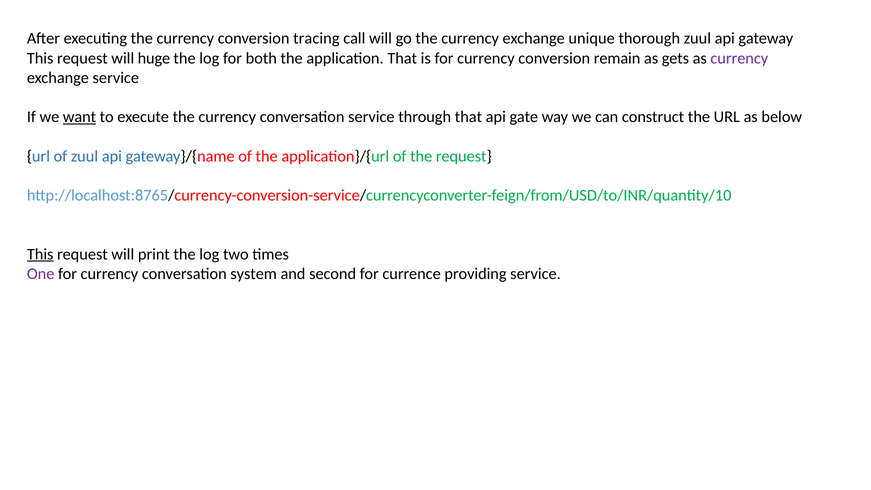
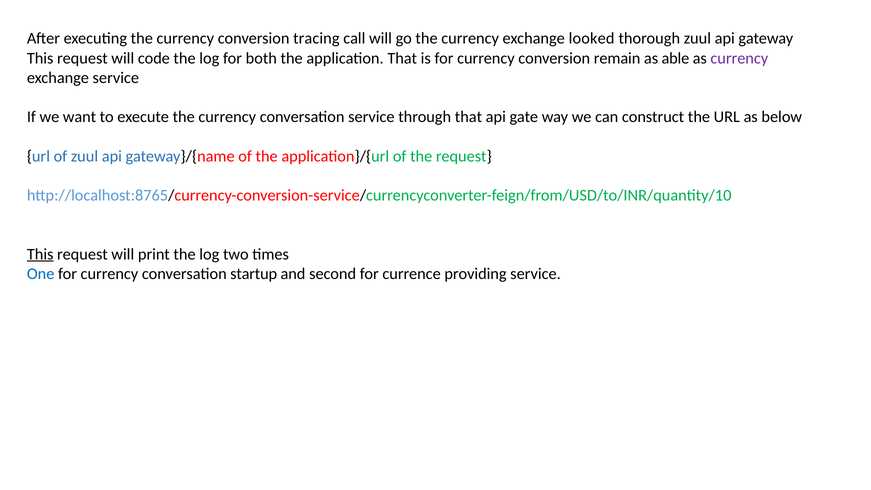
unique: unique -> looked (592, 39)
huge: huge -> code (154, 58)
gets: gets -> able (675, 58)
want underline: present -> none (80, 117)
One colour: purple -> blue (41, 274)
system: system -> startup (254, 274)
